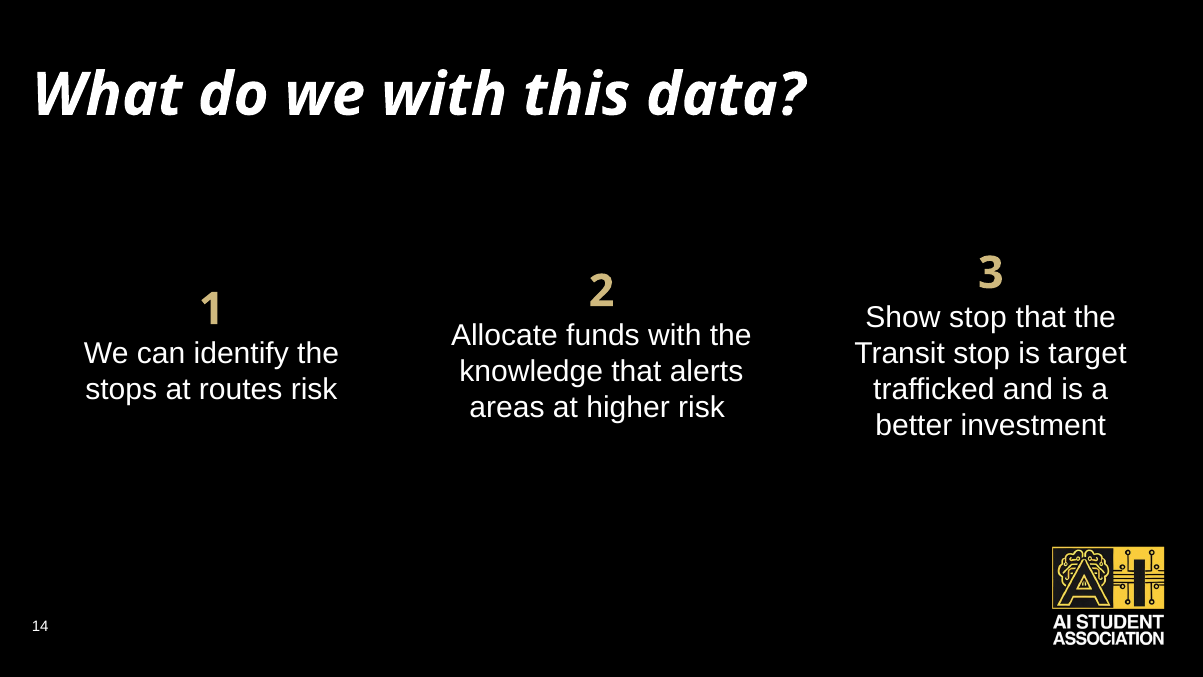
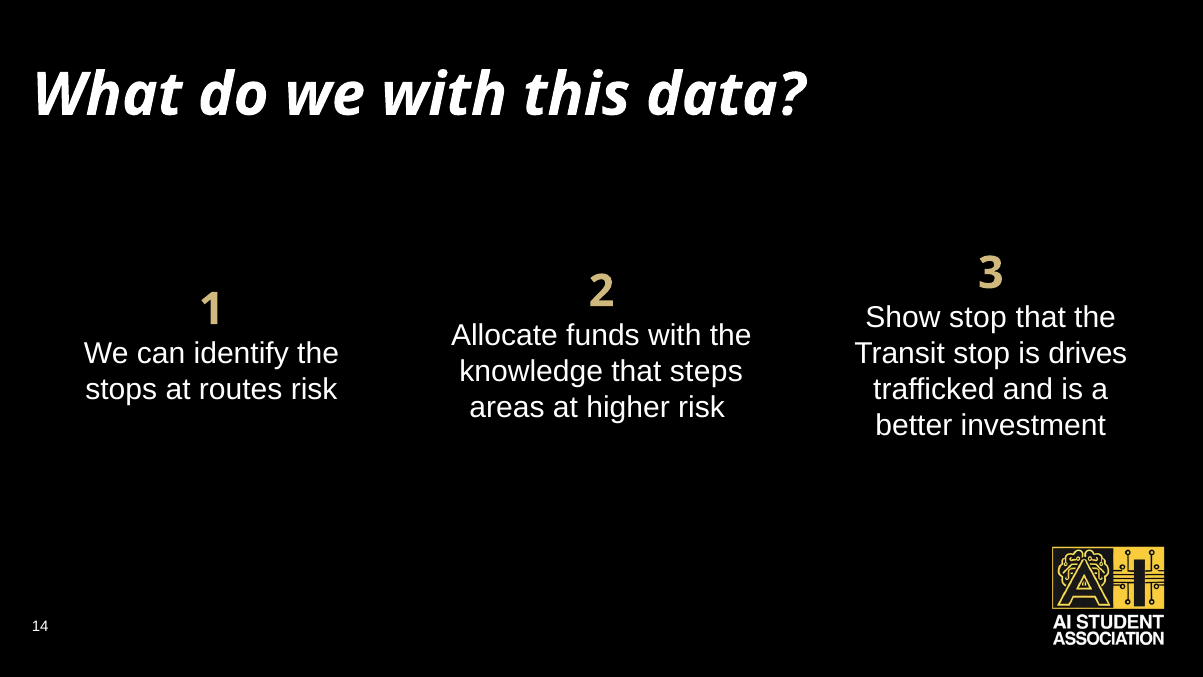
target: target -> drives (1088, 353)
alerts: alerts -> steps (706, 371)
